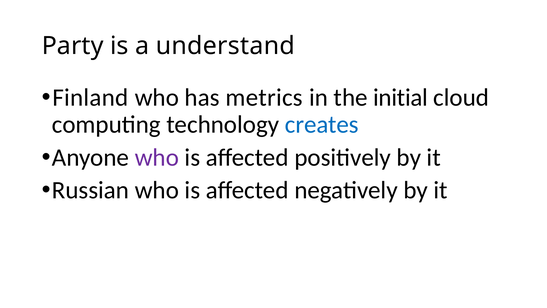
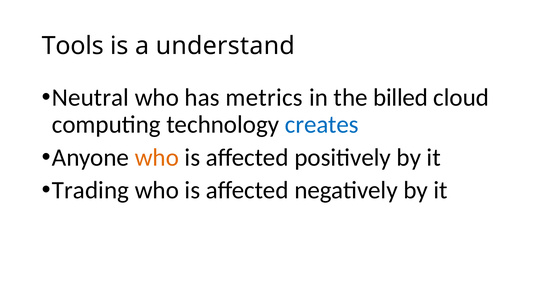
Party: Party -> Tools (73, 46)
Finland: Finland -> Neutral (90, 97)
initial: initial -> billed (401, 97)
who colour: purple -> orange (157, 157)
Russian: Russian -> Trading (90, 190)
